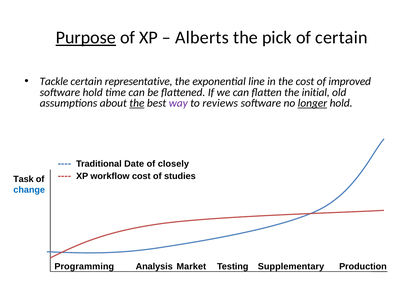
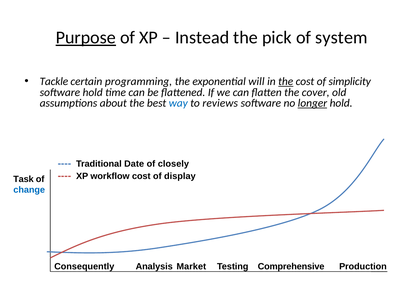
Alberts: Alberts -> Instead (202, 38)
of certain: certain -> system (341, 38)
representative: representative -> programming (139, 82)
line: line -> will (256, 82)
the underline: none -> present (286, 82)
improved: improved -> simplicity (350, 82)
initial: initial -> cover (316, 92)
the underline: present -> none (137, 103)
way colour: purple -> blue (178, 103)
studies: studies -> display (180, 176)
Programming: Programming -> Consequently (84, 267)
Supplementary: Supplementary -> Comprehensive (291, 267)
